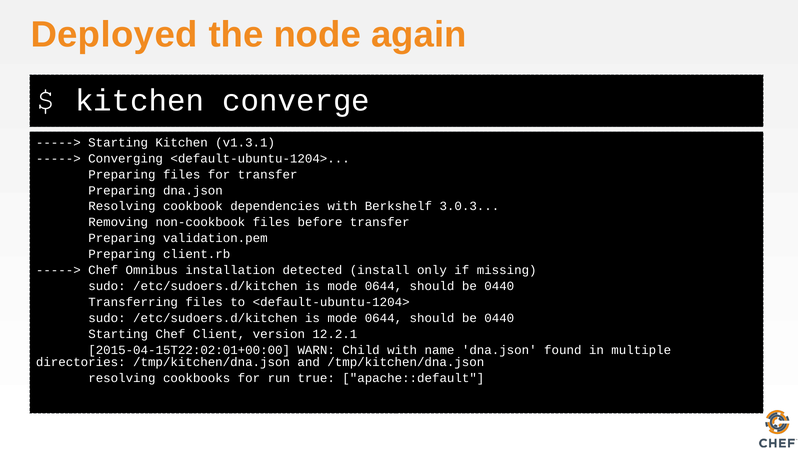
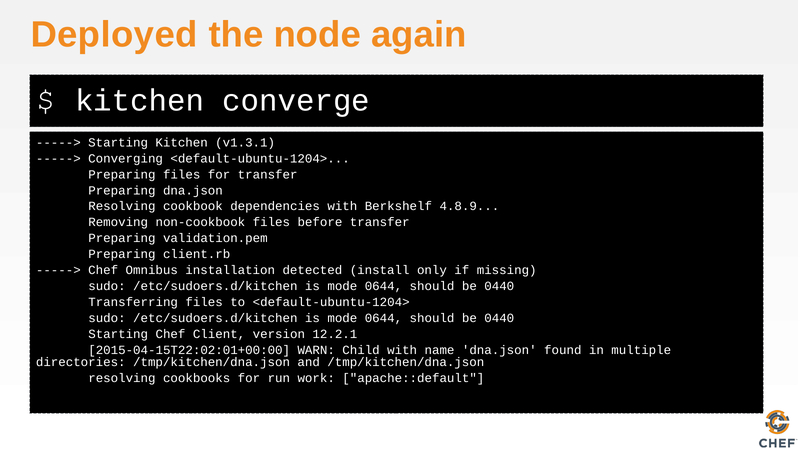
3.0.3: 3.0.3 -> 4.8.9 (469, 206)
true: true -> work (316, 378)
